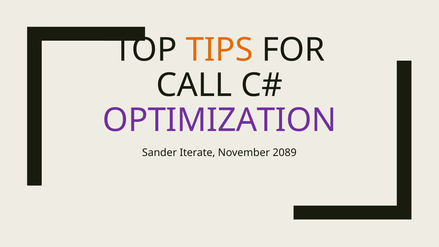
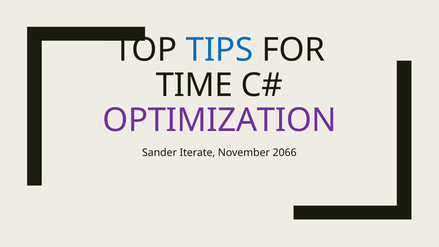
TIPS colour: orange -> blue (219, 50)
CALL: CALL -> TIME (194, 85)
2089: 2089 -> 2066 (285, 153)
